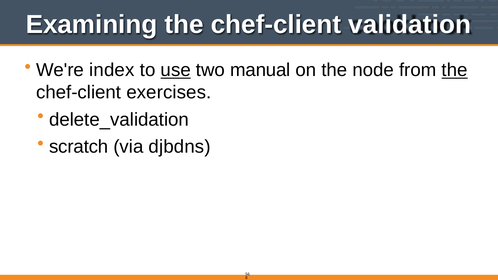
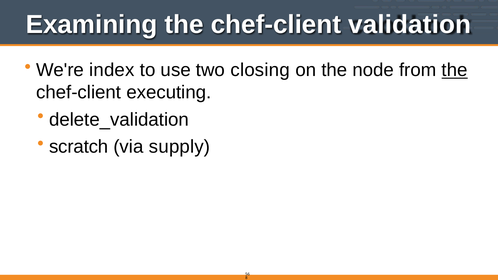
use underline: present -> none (176, 70)
manual: manual -> closing (260, 70)
exercises: exercises -> executing (169, 92)
djbdns: djbdns -> supply (180, 147)
